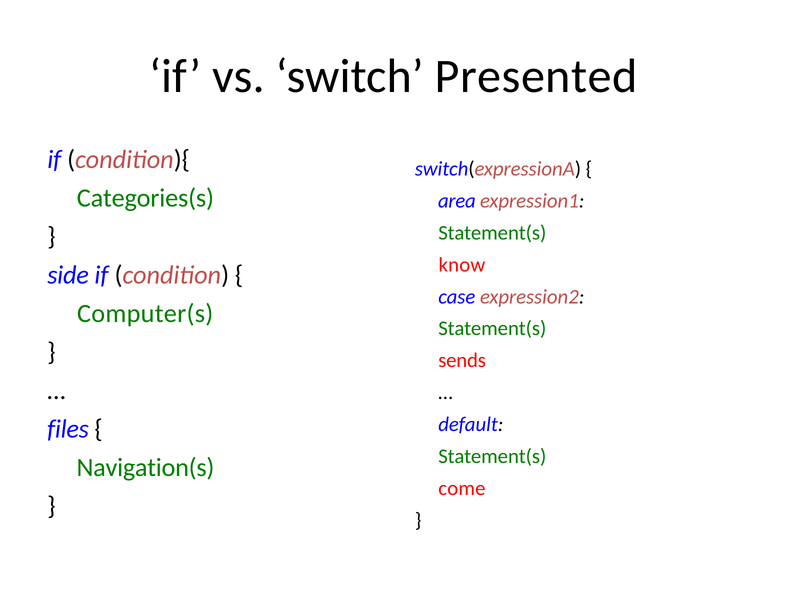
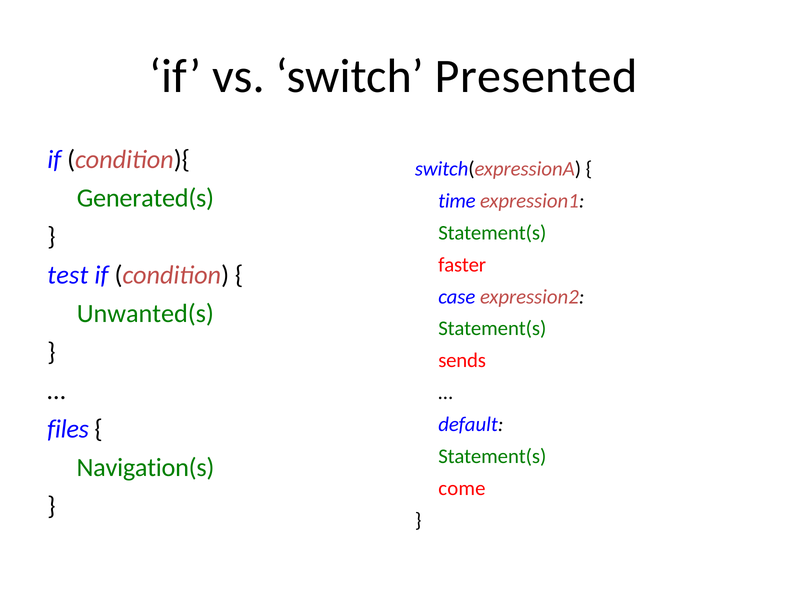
Categories(s: Categories(s -> Generated(s (145, 198)
area: area -> time (457, 201)
know: know -> faster (462, 265)
side: side -> test (68, 275)
Computer(s: Computer(s -> Unwanted(s (145, 314)
